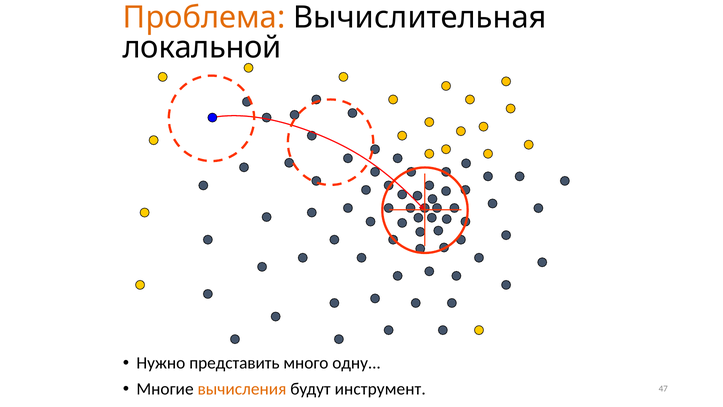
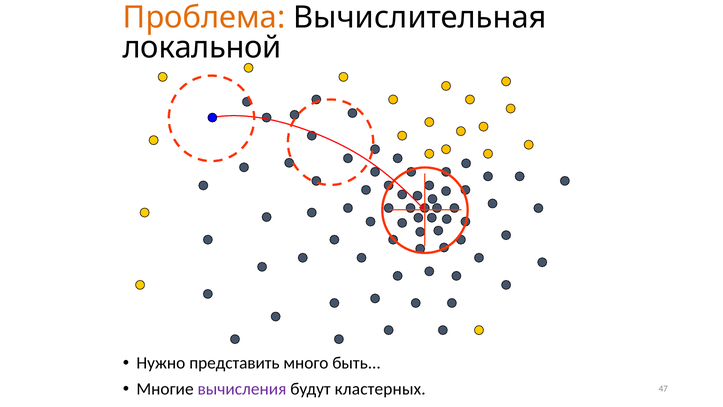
одну: одну -> быть (357, 363)
вычисления colour: orange -> purple (242, 389)
инструмент: инструмент -> кластерных (380, 389)
